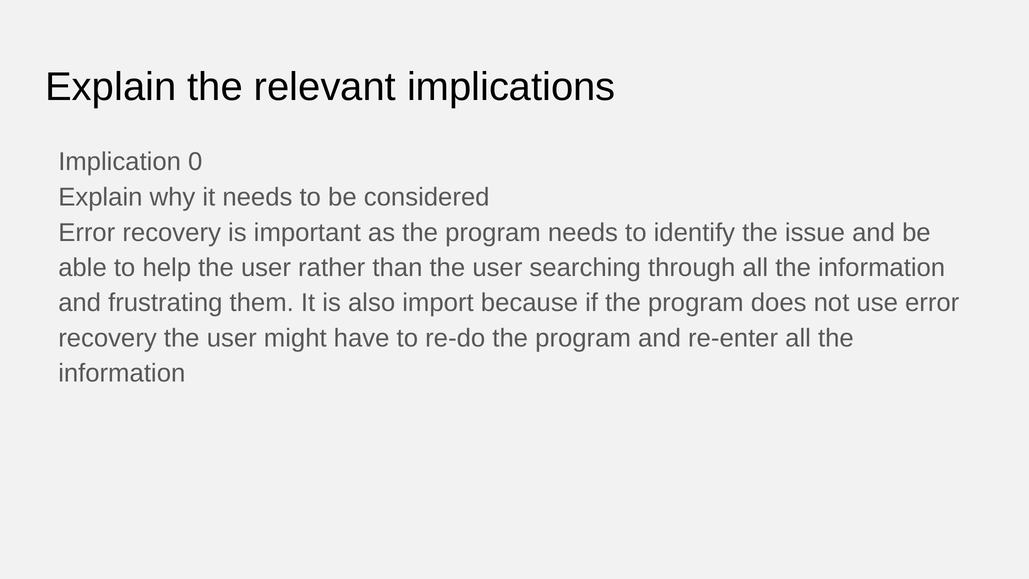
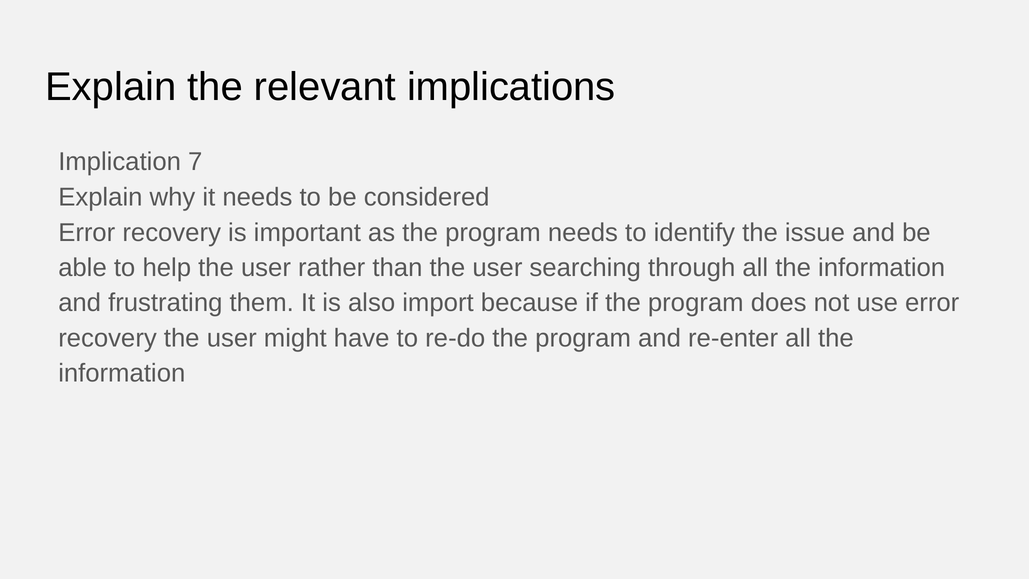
0: 0 -> 7 (195, 162)
